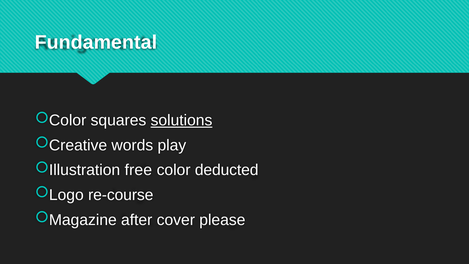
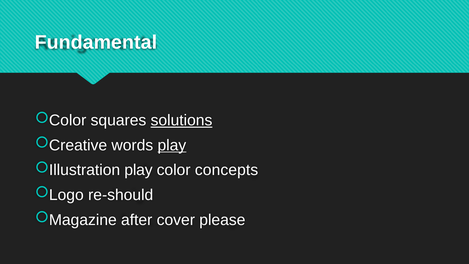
play underline: none -> present (172, 145)
free: free -> play (139, 170)
deducted: deducted -> concepts (227, 170)
re-course: re-course -> re-should (121, 195)
